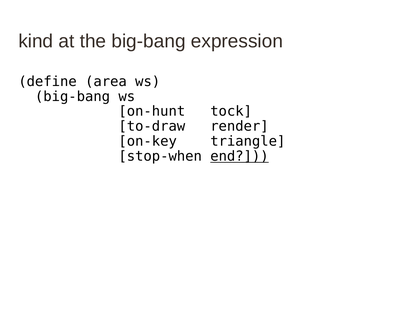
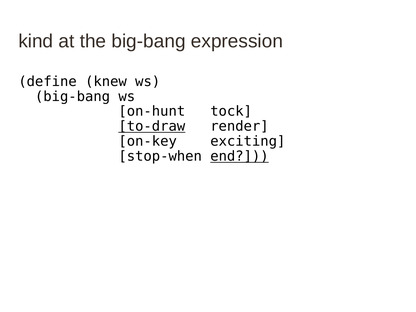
area: area -> knew (106, 81)
to-draw underline: none -> present (152, 126)
triangle: triangle -> exciting (248, 141)
